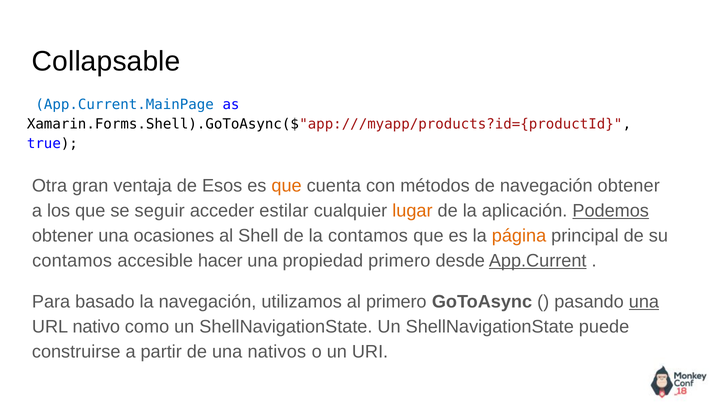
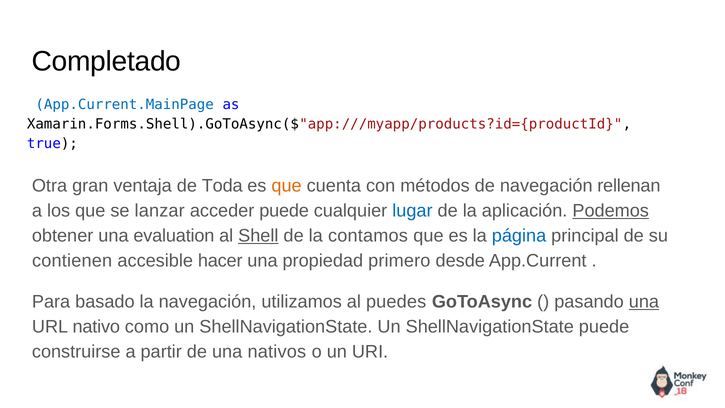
Collapsable: Collapsable -> Completado (106, 61)
Esos: Esos -> Toda (222, 185)
navegación obtener: obtener -> rellenan (629, 185)
seguir: seguir -> lanzar (160, 210)
acceder estilar: estilar -> puede (284, 210)
lugar colour: orange -> blue (412, 210)
ocasiones: ocasiones -> evaluation (174, 235)
Shell underline: none -> present (258, 235)
página colour: orange -> blue (519, 235)
contamos: contamos -> contienen (72, 260)
App.Current underline: present -> none (538, 260)
al primero: primero -> puedes (396, 302)
